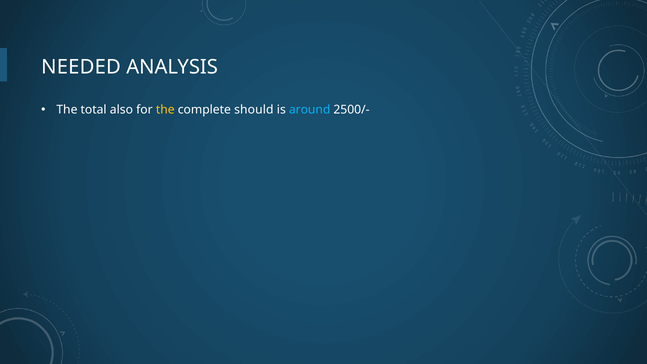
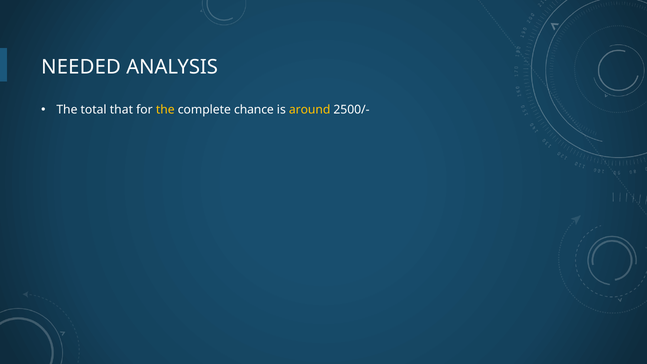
also: also -> that (121, 110)
should: should -> chance (254, 110)
around colour: light blue -> yellow (310, 110)
